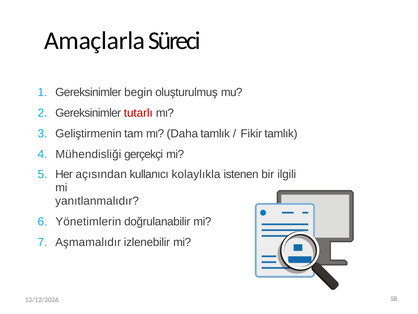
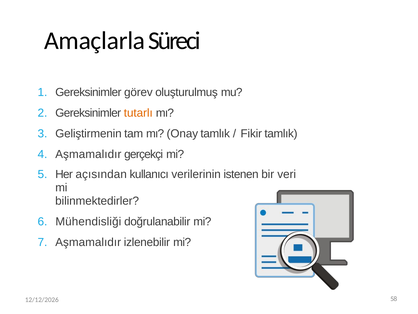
begin: begin -> görev (138, 92)
tutarlı colour: red -> orange (138, 113)
Daha: Daha -> Onay (182, 134)
Mühendisliği: Mühendisliği -> Aşmamalıdır (88, 154)
kolaylıkla: kolaylıkla -> verilerinin (196, 174)
ilgili: ilgili -> veri (287, 174)
yanıtlanmalıdır: yanıtlanmalıdır -> bilinmektedirler (97, 201)
Yönetimlerin: Yönetimlerin -> Mühendisliği (88, 221)
